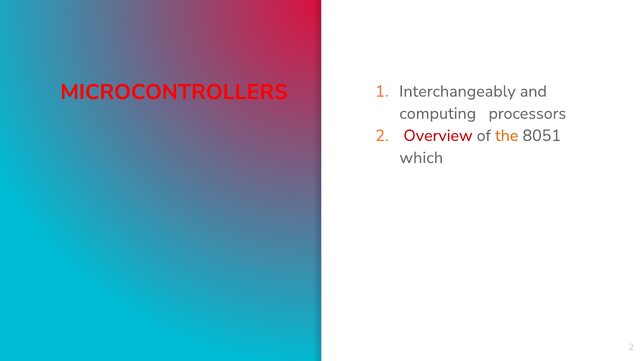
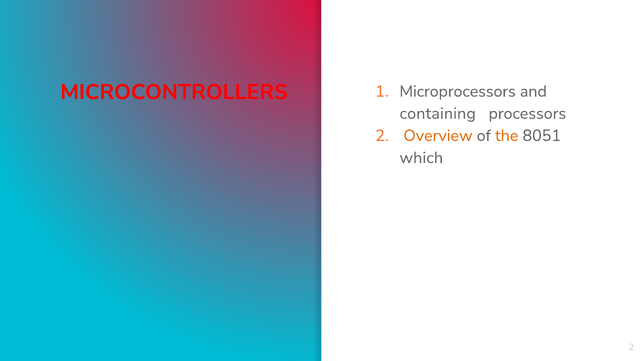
Interchangeably: Interchangeably -> Microprocessors (458, 92)
computing: computing -> containing (438, 114)
Overview colour: red -> orange (438, 136)
